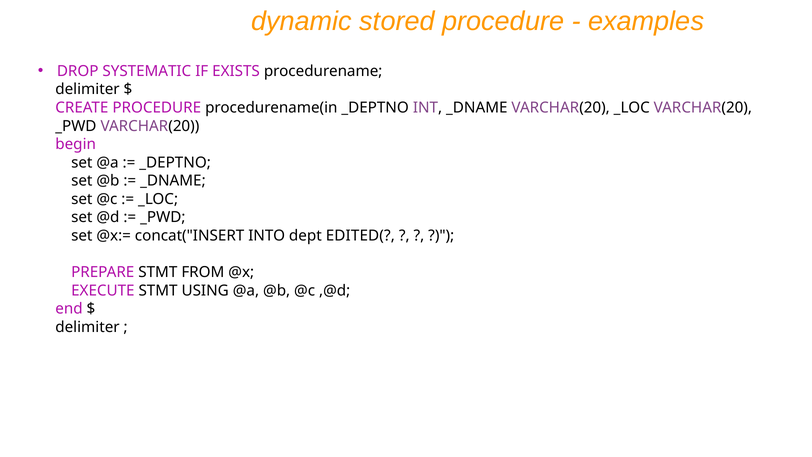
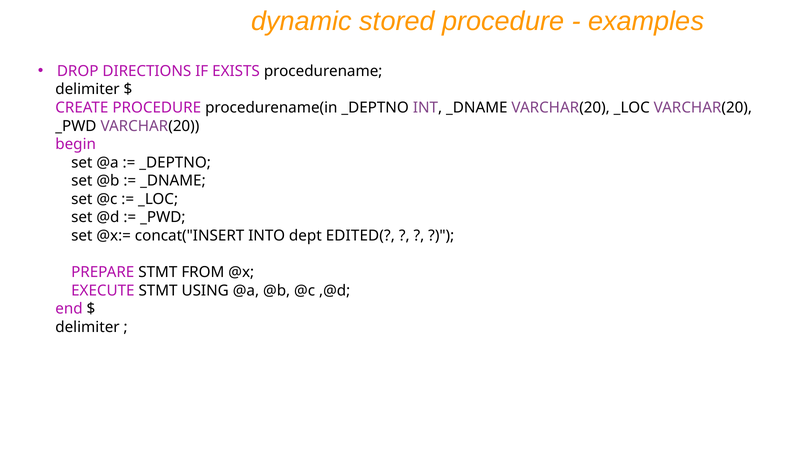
SYSTEMATIC: SYSTEMATIC -> DIRECTIONS (147, 71)
